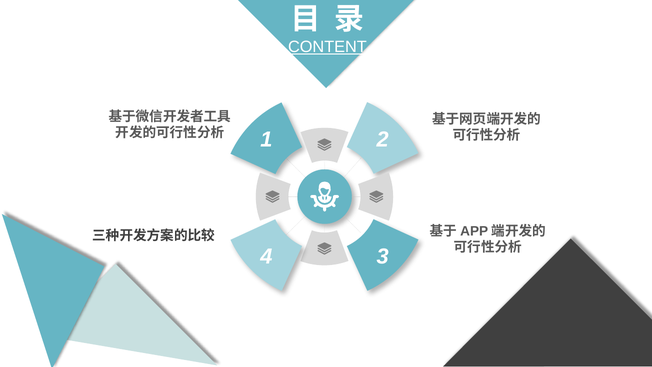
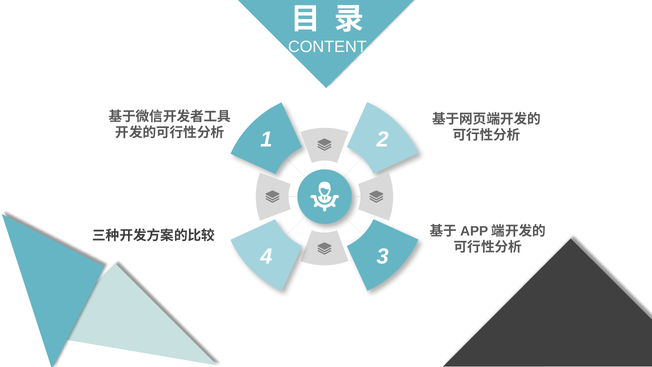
CONTENT underline: present -> none (327, 47)
